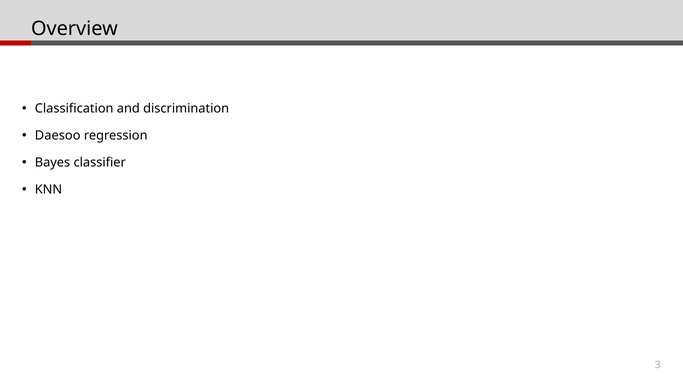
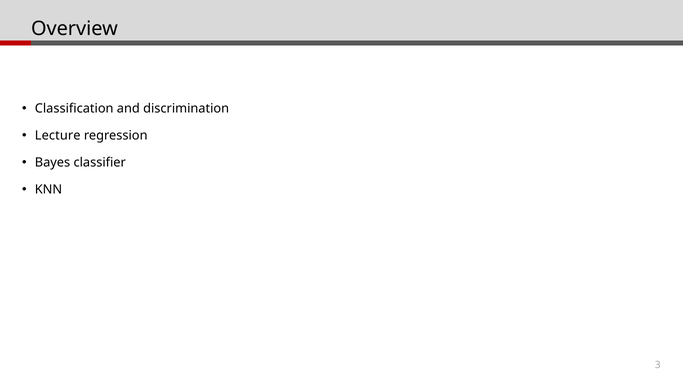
Daesoo: Daesoo -> Lecture (58, 136)
